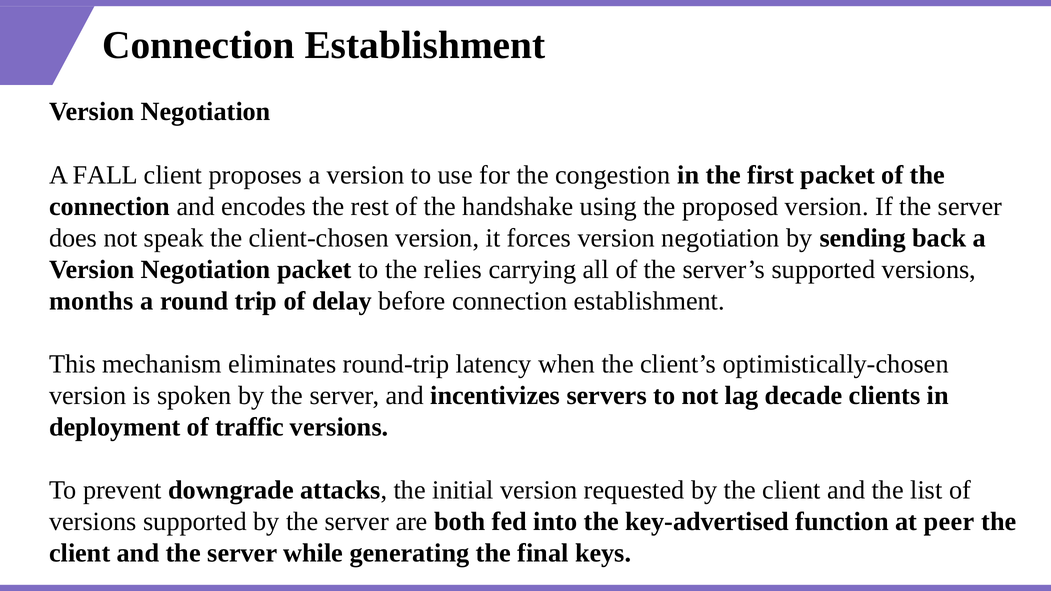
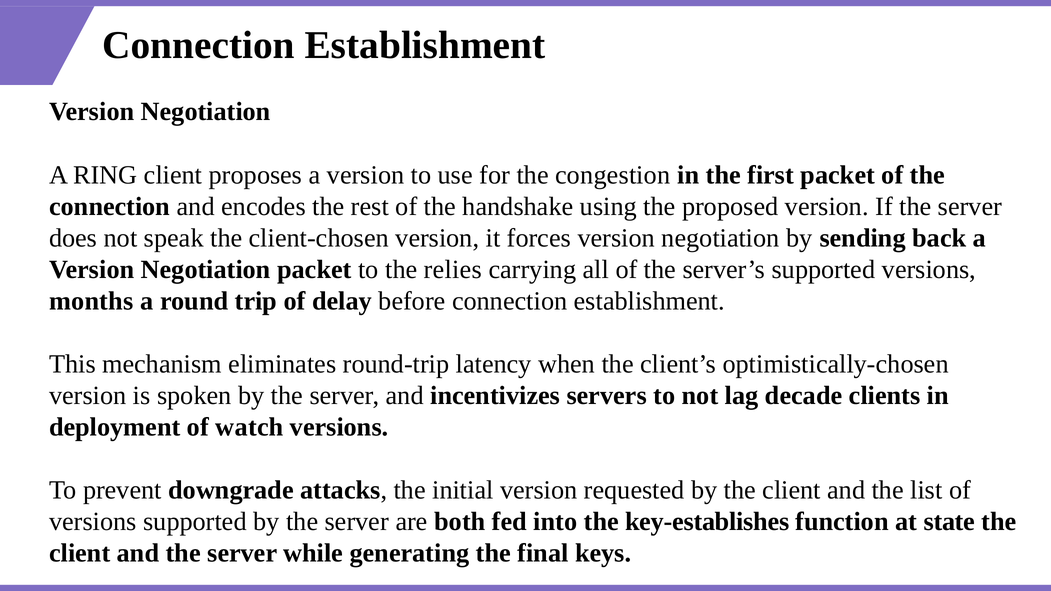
FALL: FALL -> RING (105, 175)
traffic: traffic -> watch (249, 427)
key-advertised: key-advertised -> key-establishes (707, 522)
peer: peer -> state (949, 522)
